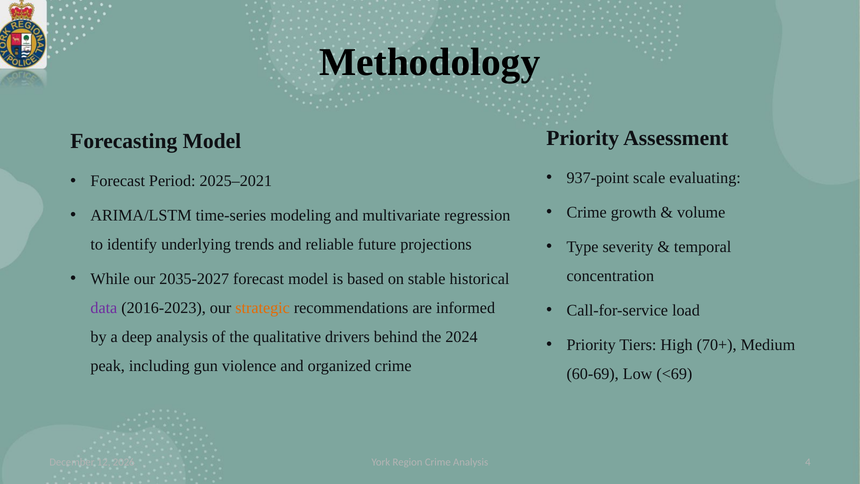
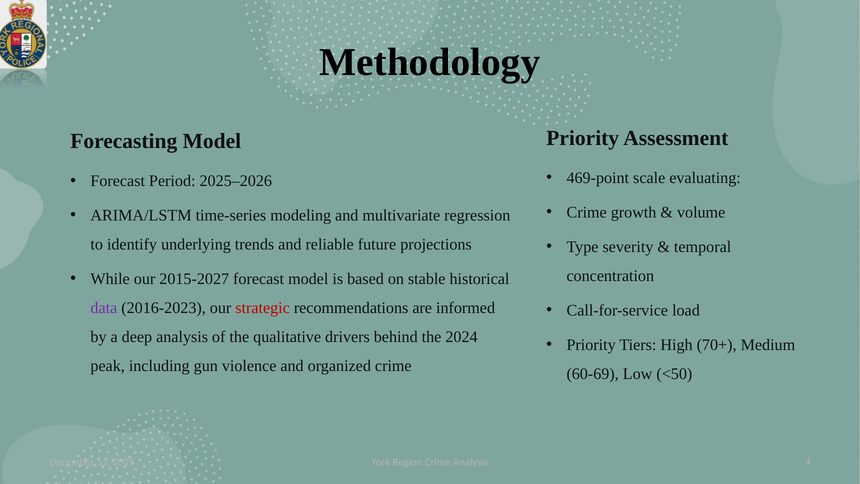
937-point: 937-point -> 469-point (598, 178)
2025–2021: 2025–2021 -> 2025–2026 (236, 181)
2035-2027: 2035-2027 -> 2015-2027 (194, 279)
strategic colour: orange -> red (263, 308)
<69: <69 -> <50 (674, 374)
